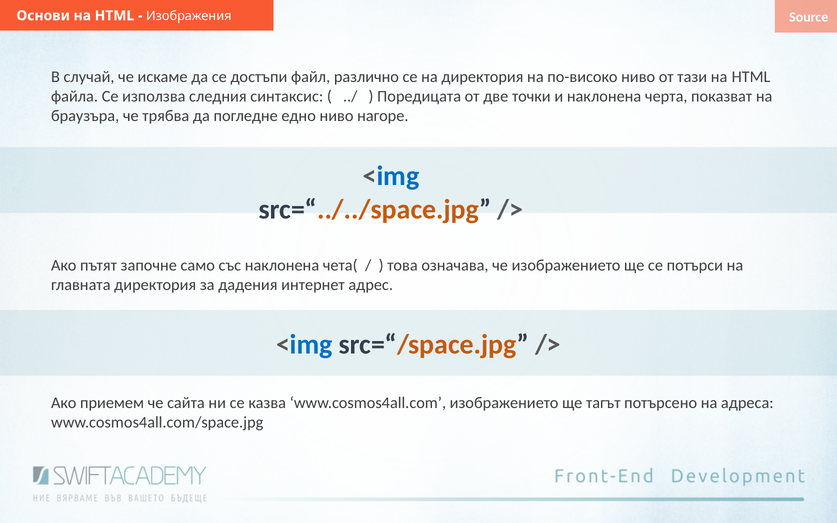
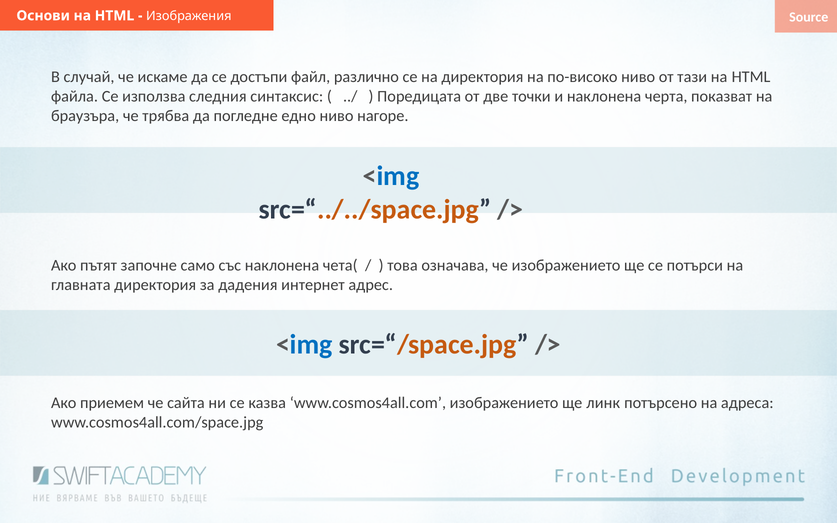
тагът: тагът -> линк (603, 403)
